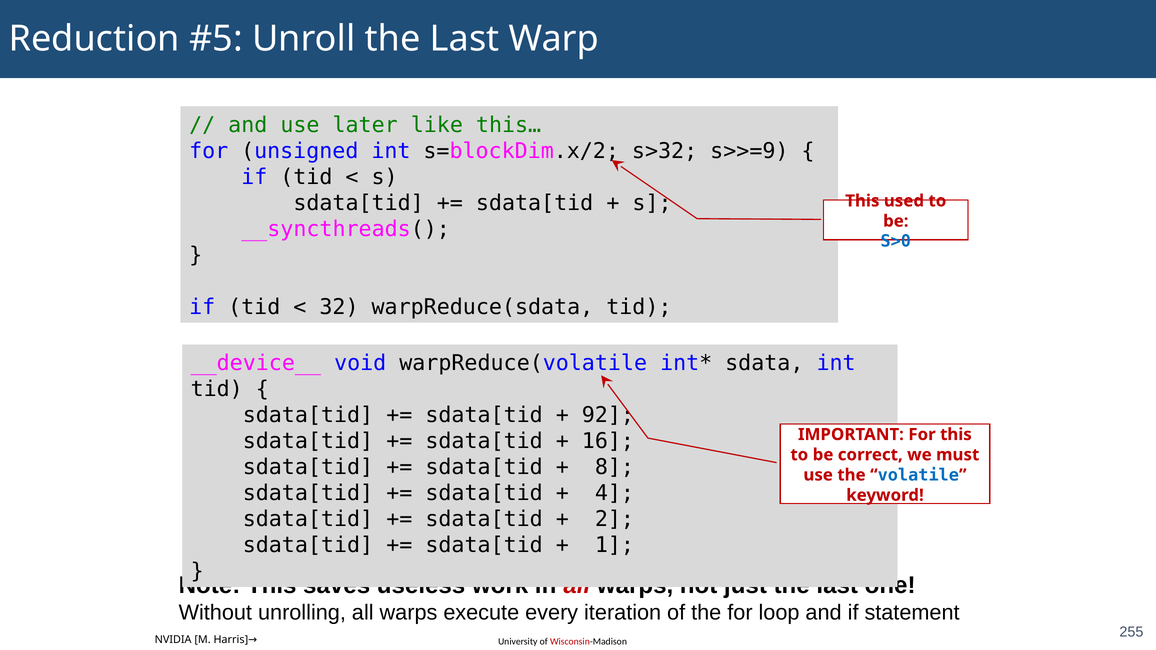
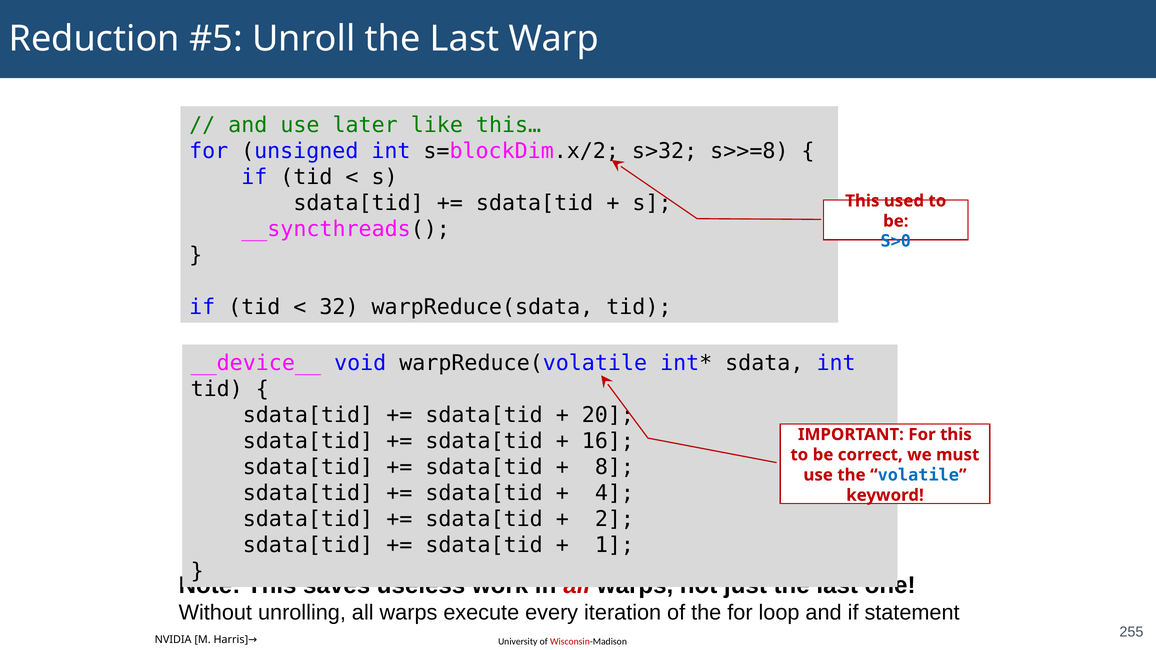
s>>=9: s>>=9 -> s>>=8 (749, 151)
92: 92 -> 20 (608, 415)
